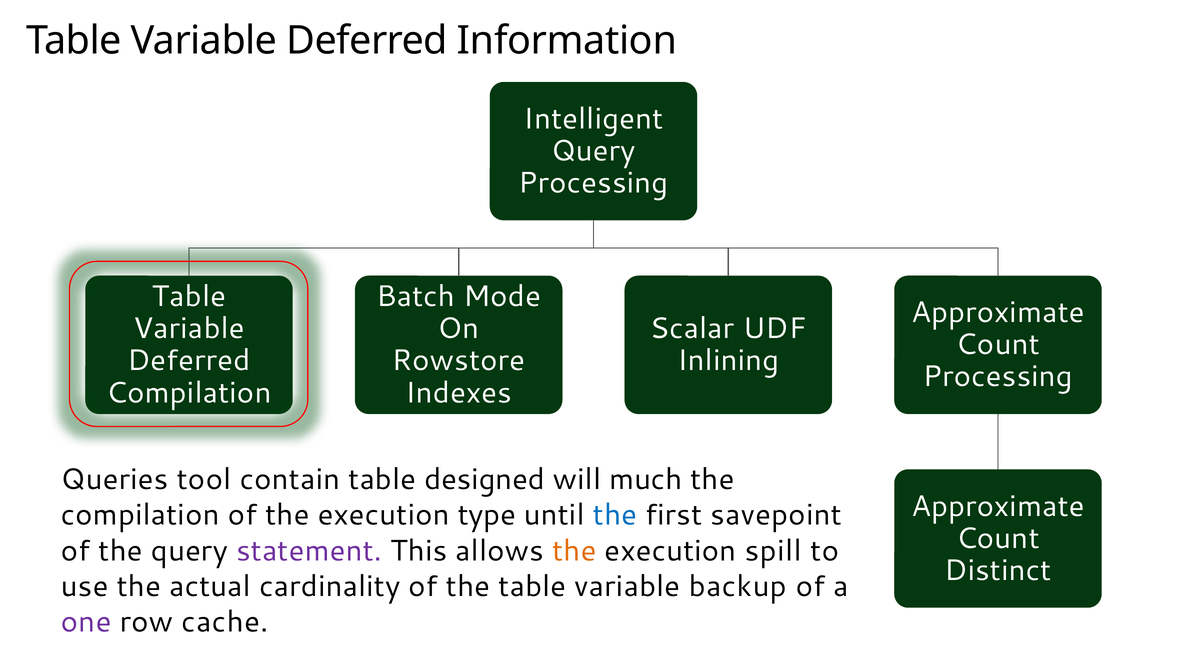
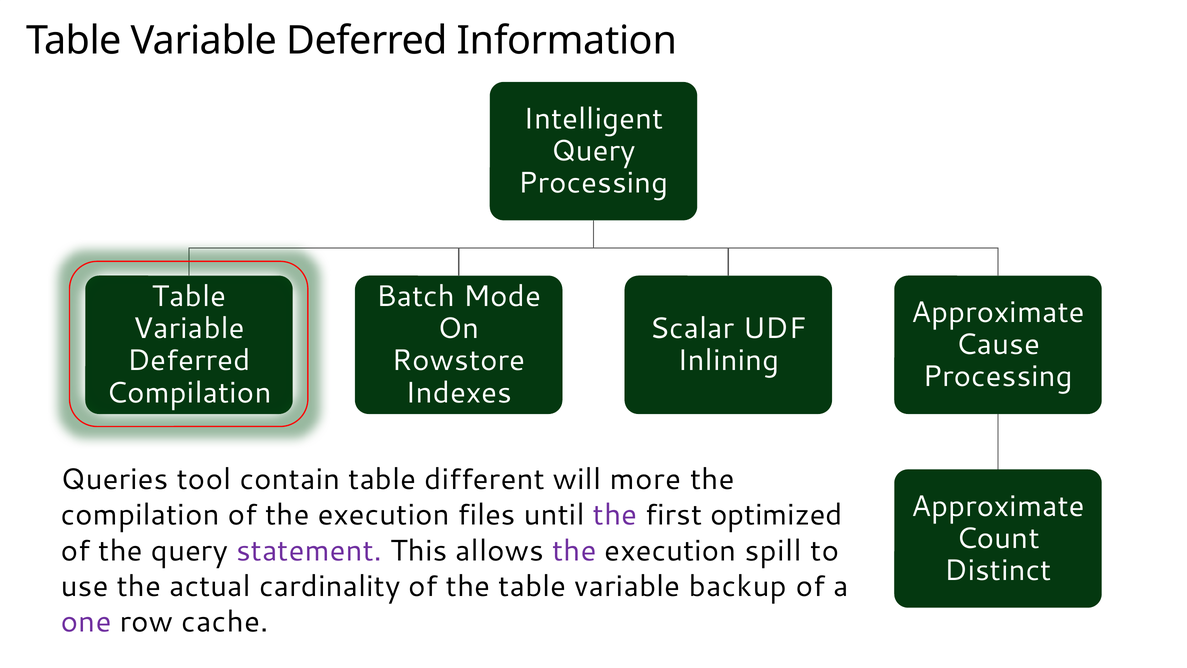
Count: Count -> Cause (998, 344)
designed: designed -> different (485, 479)
much: much -> more (646, 479)
type: type -> files (487, 515)
the colour: blue -> purple (615, 515)
savepoint: savepoint -> optimized (776, 515)
the colour: orange -> purple (574, 550)
